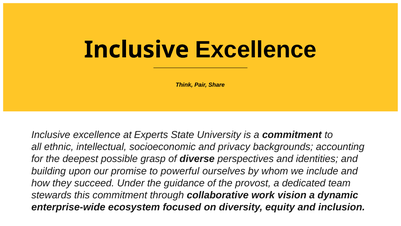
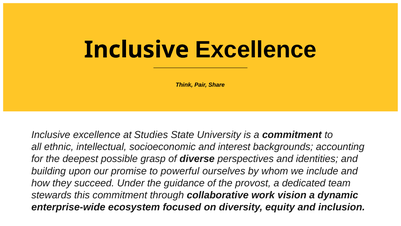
Experts: Experts -> Studies (151, 135)
privacy: privacy -> interest (234, 147)
